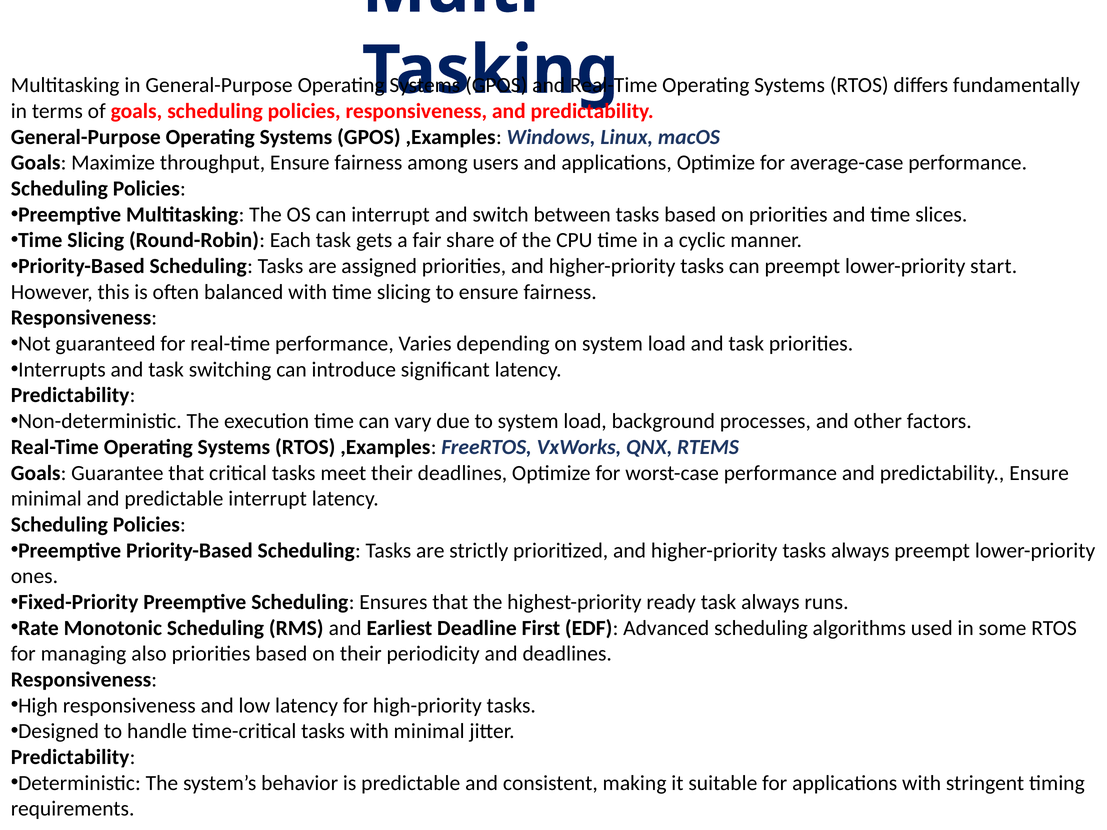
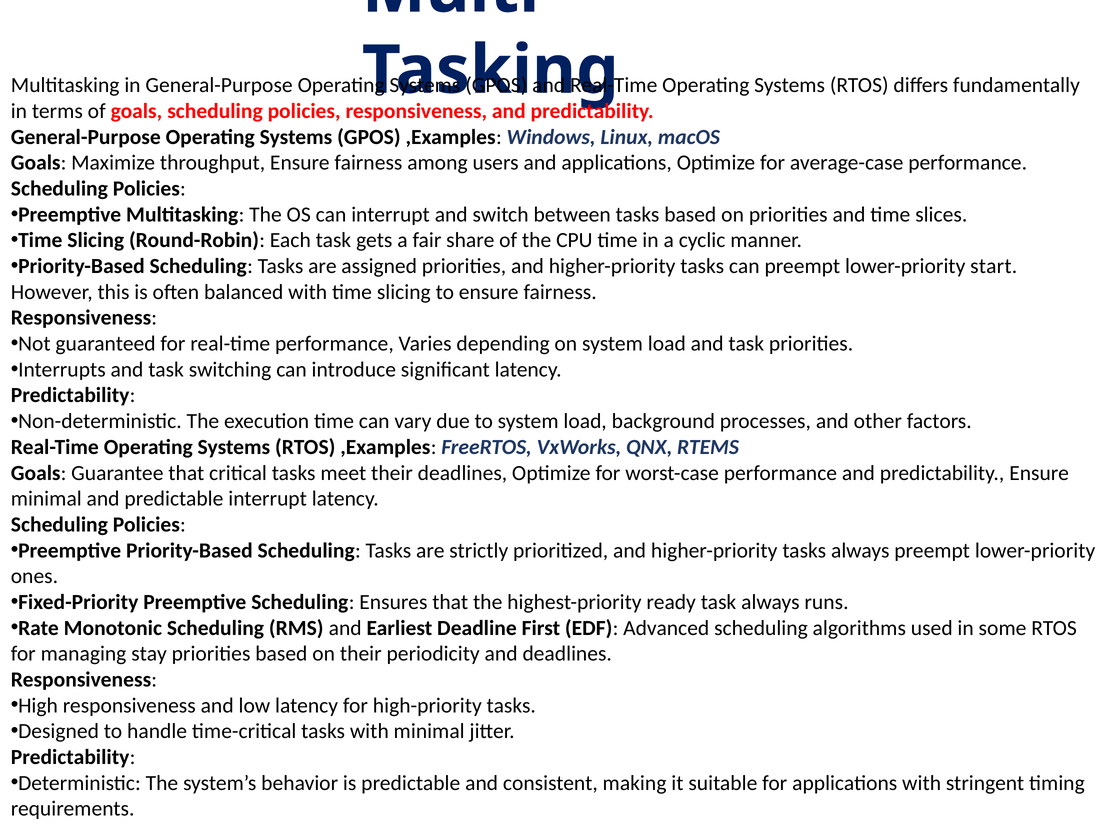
also: also -> stay (149, 654)
